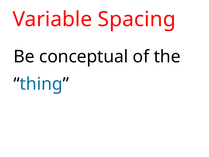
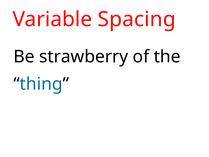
conceptual: conceptual -> strawberry (84, 57)
